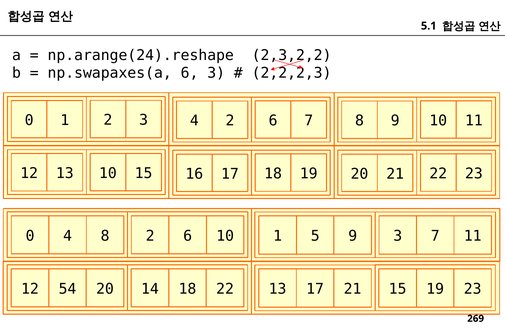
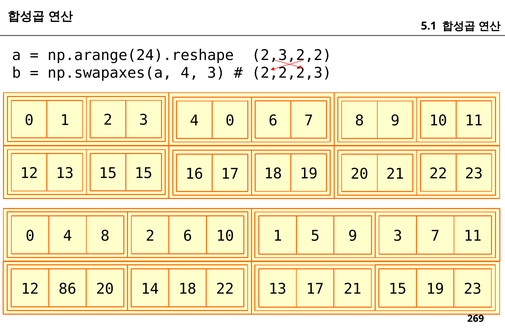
np.swapaxes(a 6: 6 -> 4 (190, 73)
4 2: 2 -> 0 (230, 121)
13 10: 10 -> 15 (108, 173)
54: 54 -> 86 (67, 289)
